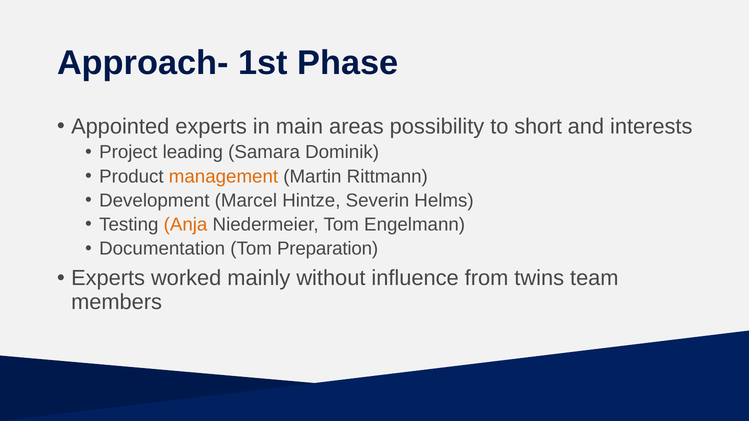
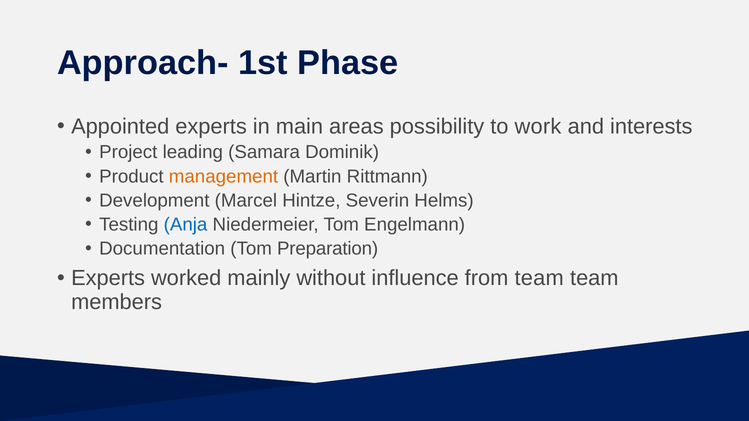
short: short -> work (538, 127)
Anja colour: orange -> blue (186, 225)
from twins: twins -> team (539, 278)
